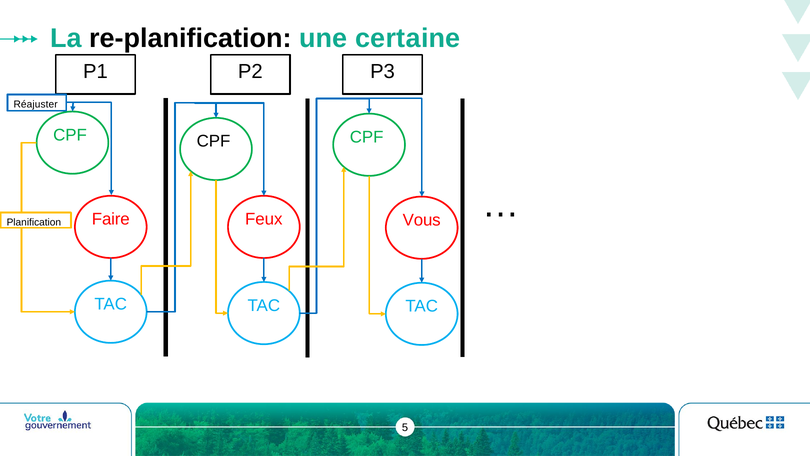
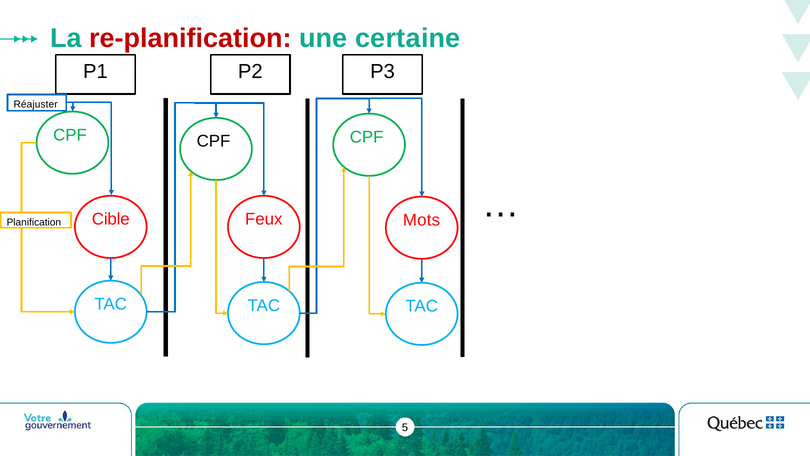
re-planification colour: black -> red (191, 38)
Faire: Faire -> Cible (111, 219)
Vous: Vous -> Mots (422, 220)
